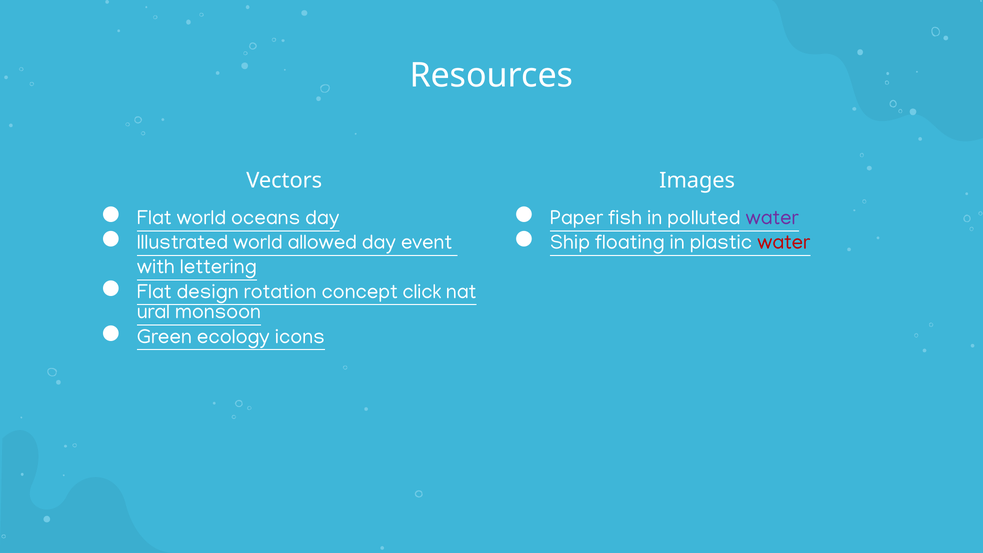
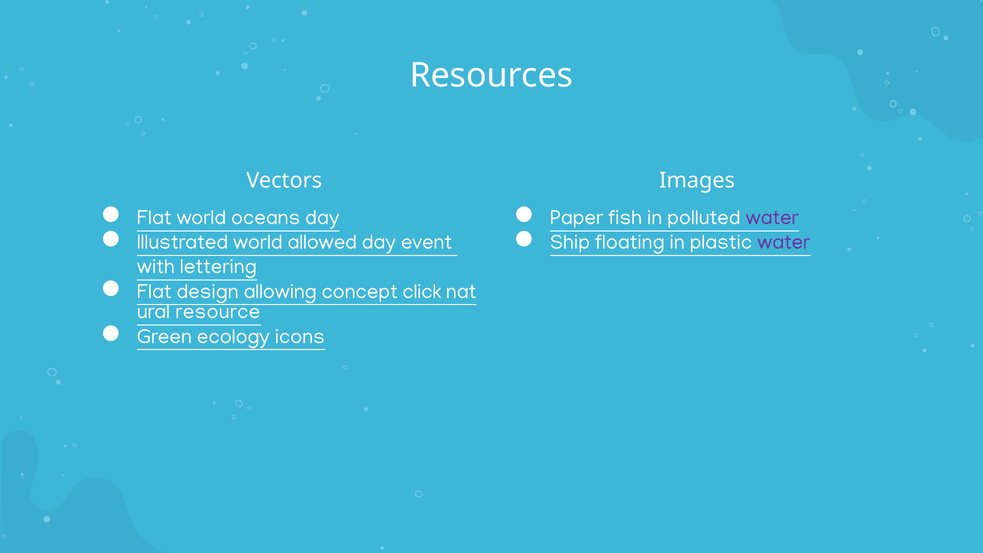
water colour: red -> purple (784, 242)
rotation: rotation -> allowing (280, 291)
monsoon: monsoon -> resource (218, 312)
